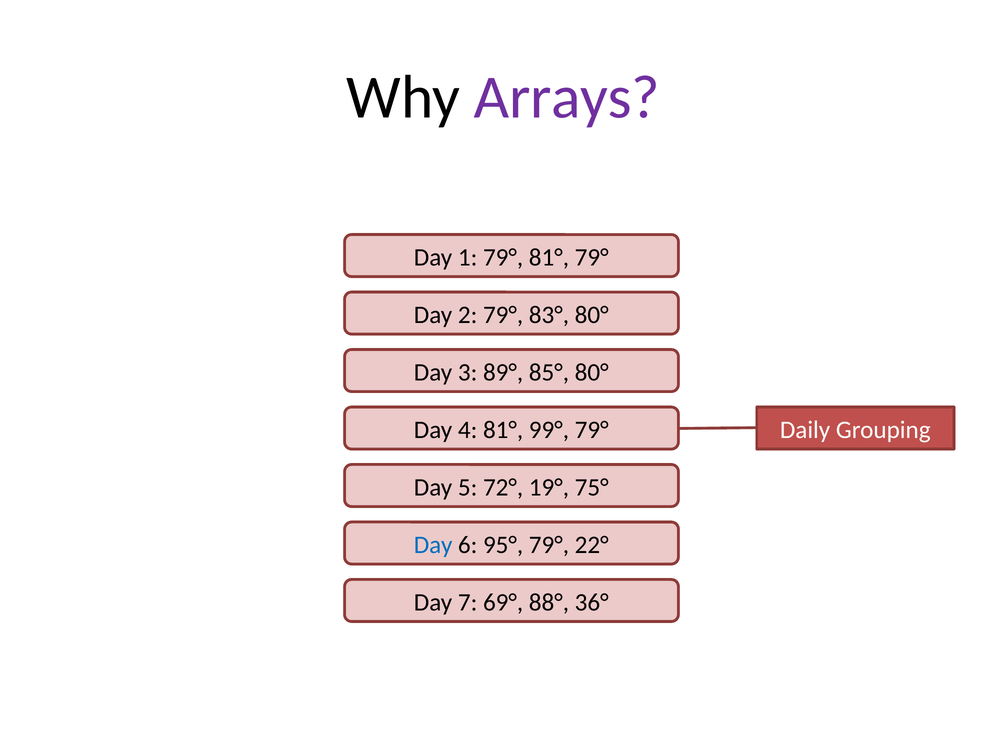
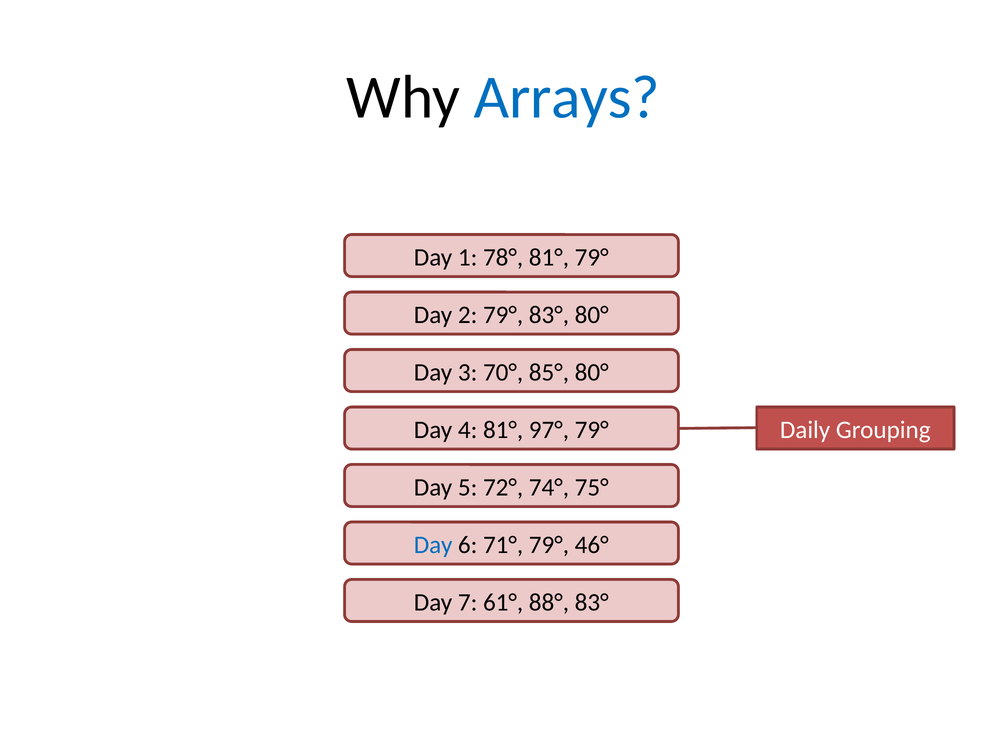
Arrays colour: purple -> blue (567, 97)
1 79°: 79° -> 78° (503, 257)
89°: 89° -> 70° (503, 372)
99°: 99° -> 97° (549, 430)
19°: 19° -> 74° (549, 487)
95°: 95° -> 71° (503, 544)
22°: 22° -> 46° (592, 544)
69°: 69° -> 61° (503, 602)
88° 36°: 36° -> 83° (592, 602)
